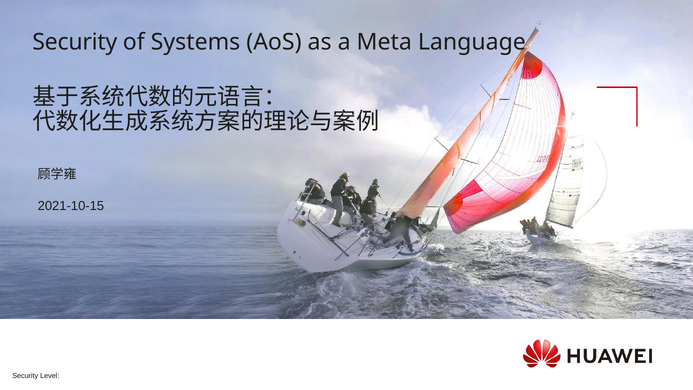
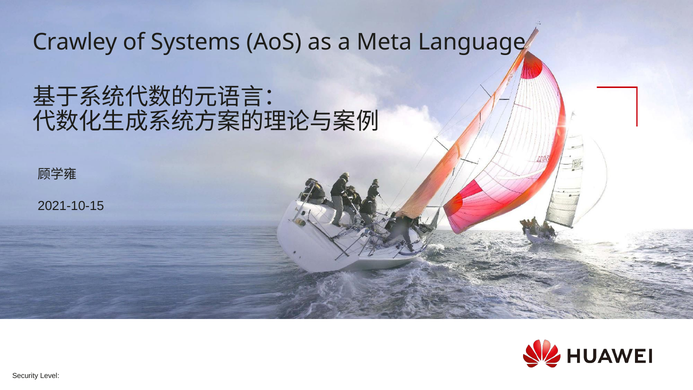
Security: Security -> Crawley (75, 42)
